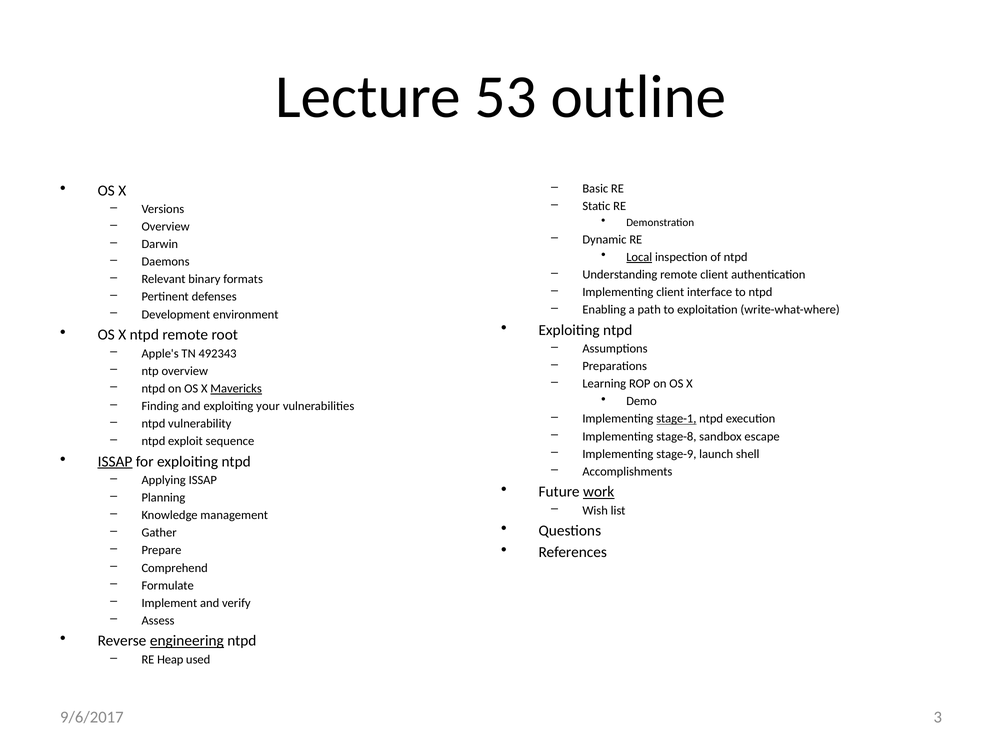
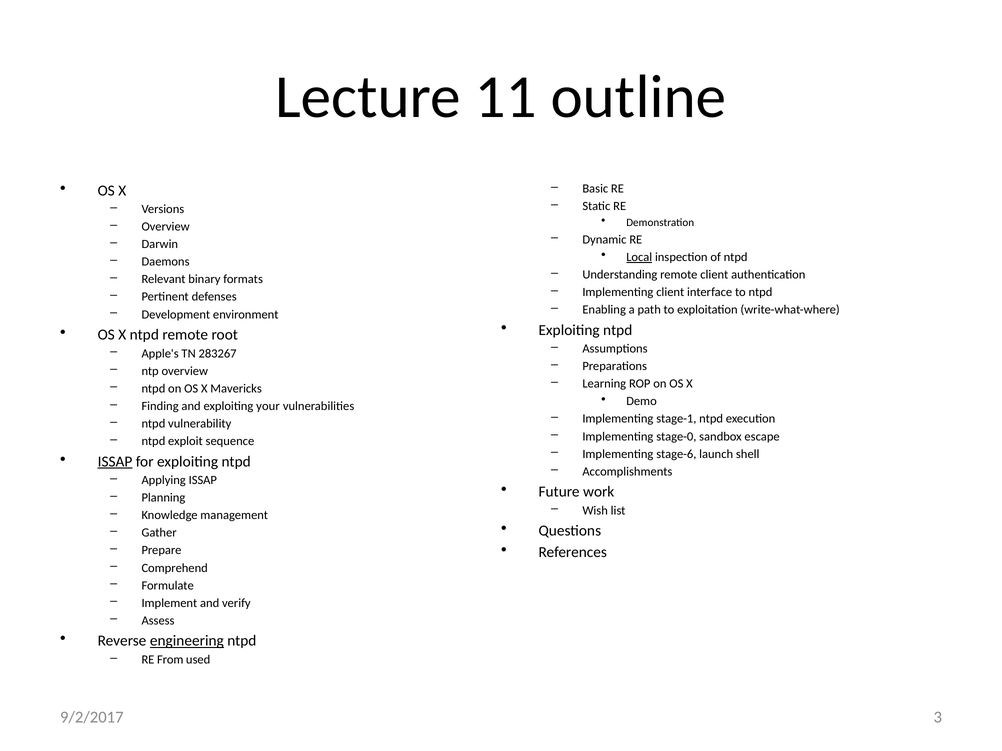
53: 53 -> 11 (506, 97)
492343: 492343 -> 283267 (218, 354)
Mavericks underline: present -> none (236, 389)
stage-1 underline: present -> none (676, 419)
stage-8: stage-8 -> stage-0 (676, 437)
stage-9: stage-9 -> stage-6 (676, 454)
work underline: present -> none (599, 492)
Heap: Heap -> From (170, 660)
9/6/2017: 9/6/2017 -> 9/2/2017 (92, 718)
